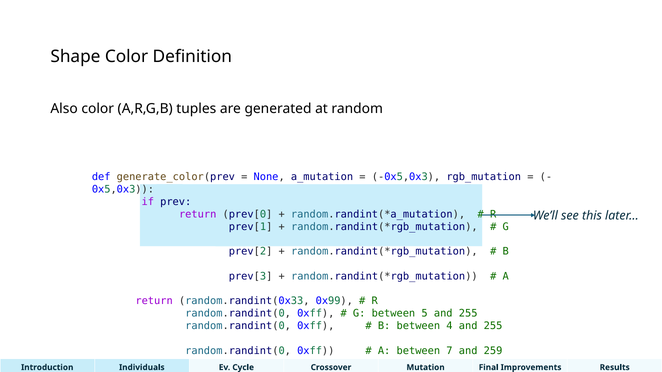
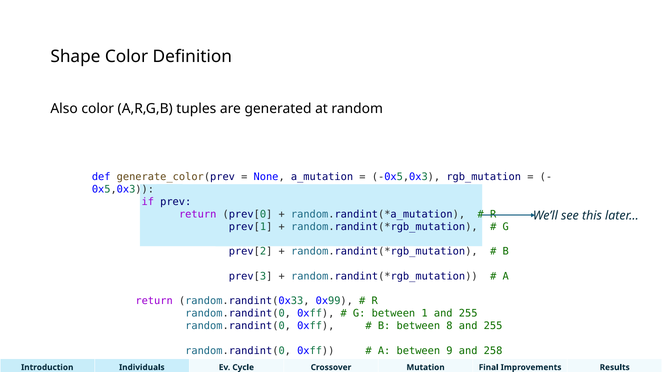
5: 5 -> 1 (425, 314)
4: 4 -> 8 (449, 326)
7: 7 -> 9 (449, 351)
259: 259 -> 258 (493, 351)
